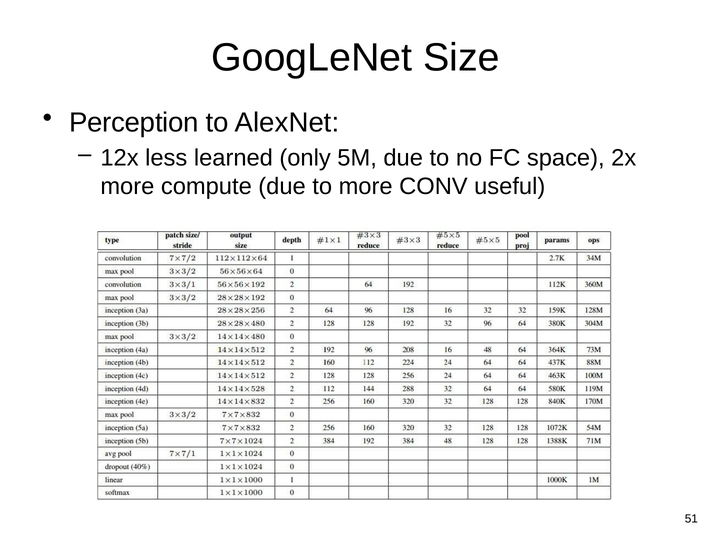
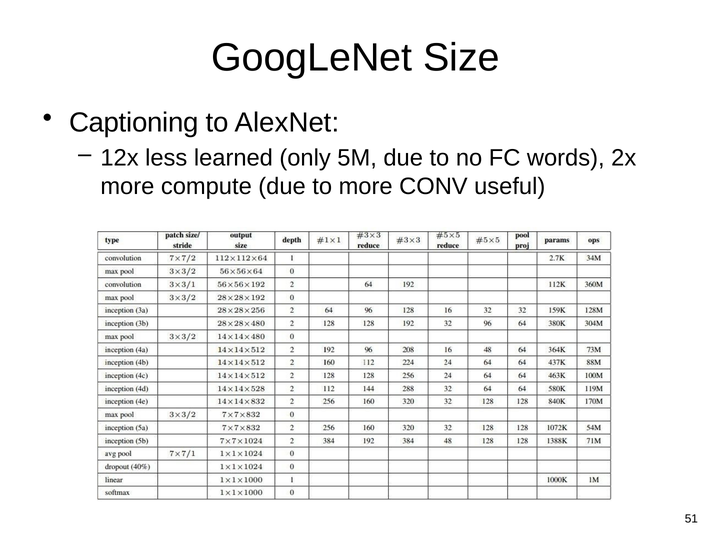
Perception: Perception -> Captioning (134, 123)
space: space -> words (566, 158)
